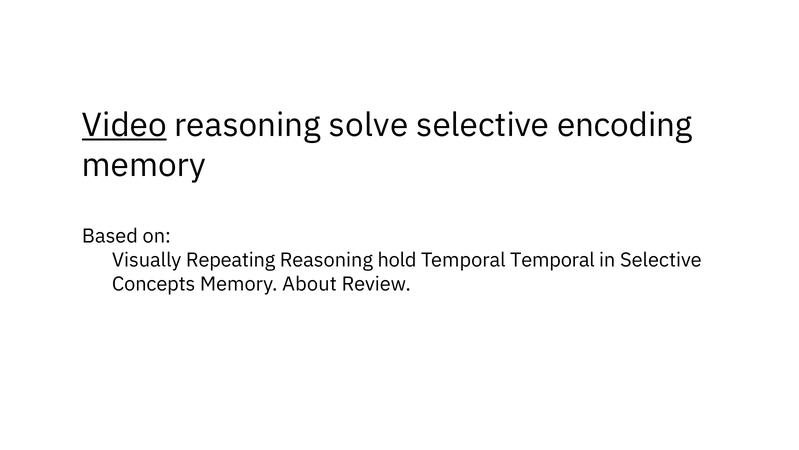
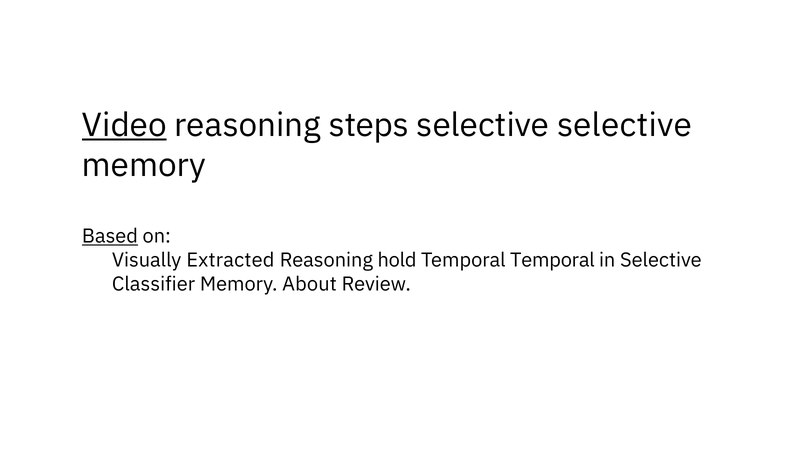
solve: solve -> steps (369, 125)
selective encoding: encoding -> selective (625, 125)
Based underline: none -> present (110, 236)
Repeating: Repeating -> Extracted (230, 260)
Concepts: Concepts -> Classifier (154, 284)
